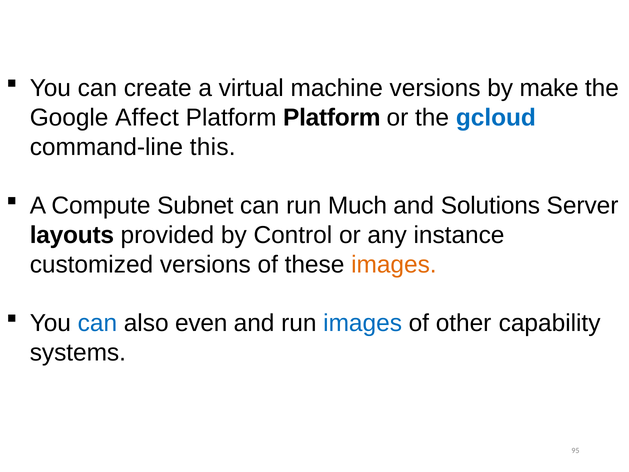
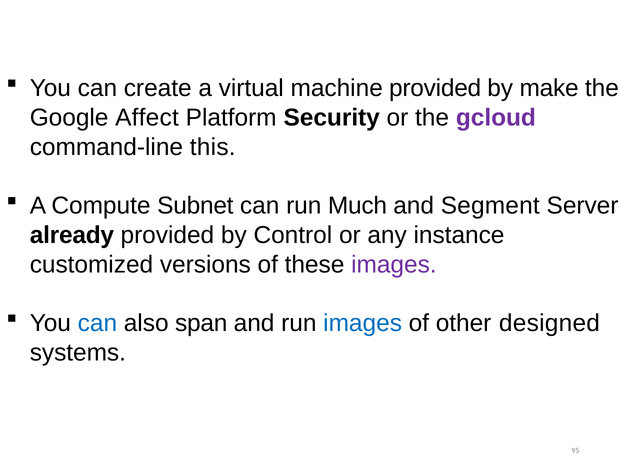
machine versions: versions -> provided (435, 88)
Platform Platform: Platform -> Security (332, 118)
gcloud colour: blue -> purple (496, 118)
Solutions: Solutions -> Segment (490, 206)
layouts: layouts -> already (72, 235)
images colour: orange -> purple (394, 264)
even: even -> span (201, 323)
capability: capability -> designed (549, 323)
